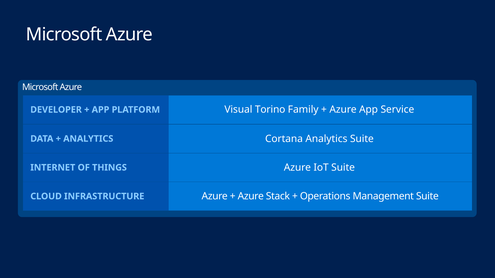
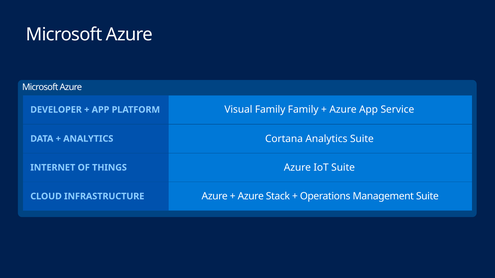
Visual Torino: Torino -> Family (270, 110)
